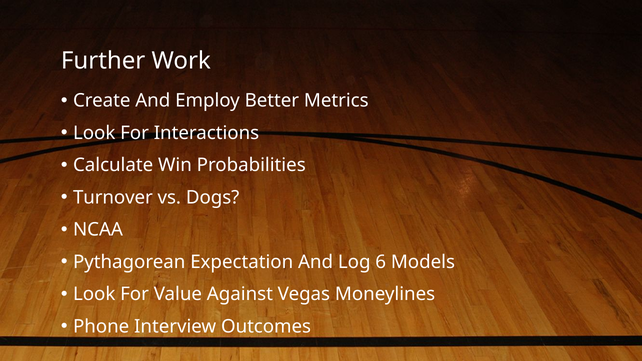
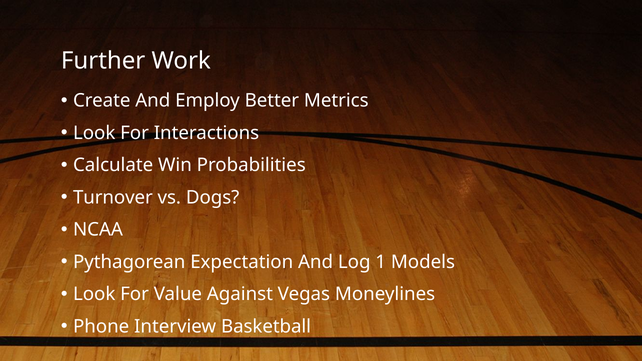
6: 6 -> 1 (381, 262)
Outcomes: Outcomes -> Basketball (266, 327)
